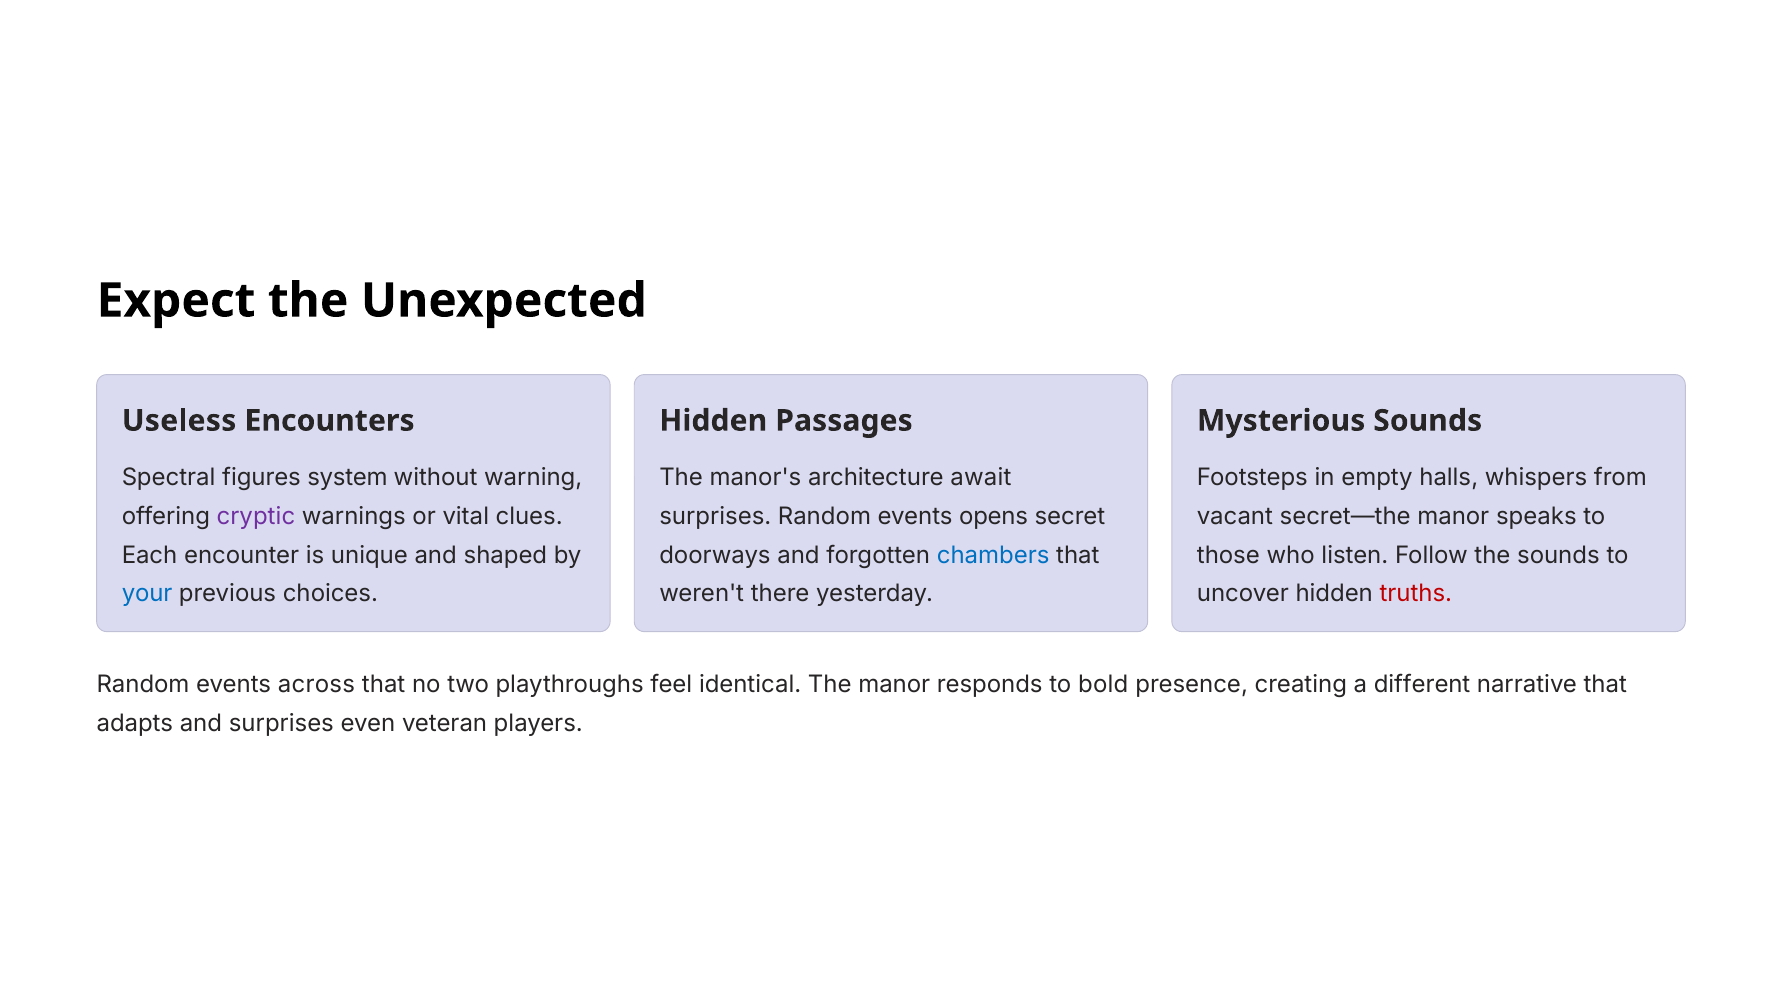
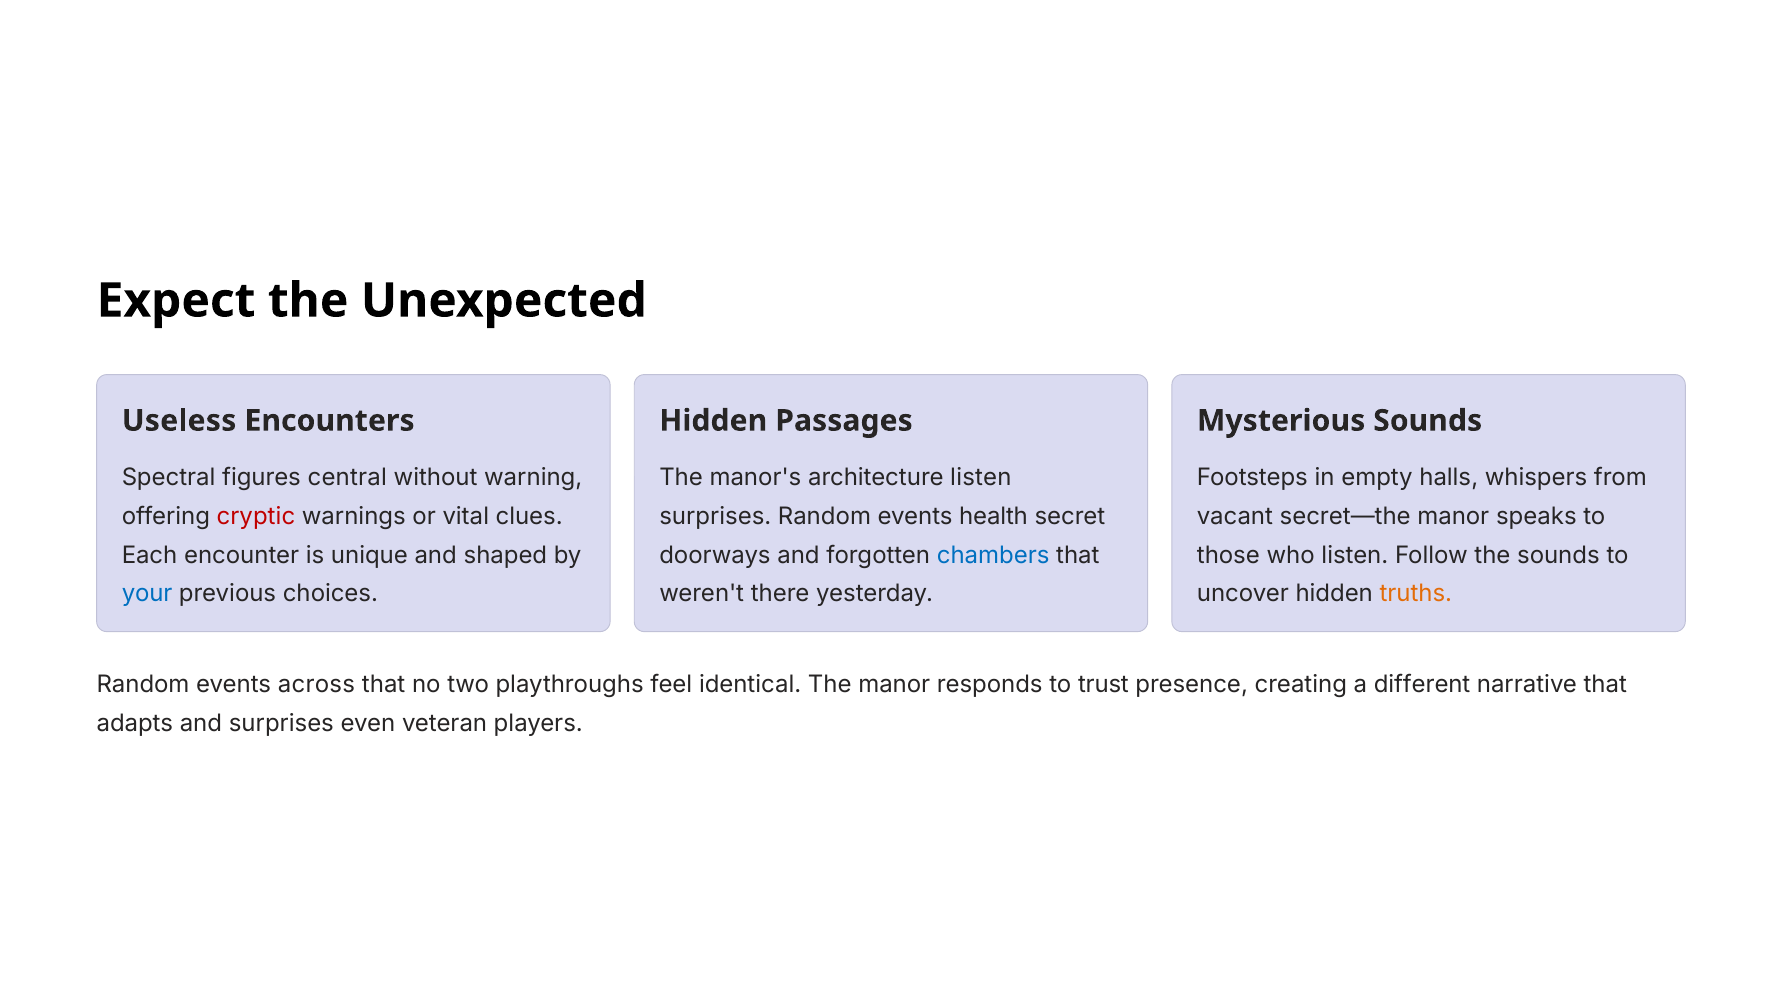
system: system -> central (347, 478)
architecture await: await -> listen (981, 478)
cryptic colour: purple -> red (256, 517)
opens: opens -> health (994, 517)
truths colour: red -> orange (1416, 594)
bold: bold -> trust (1103, 685)
